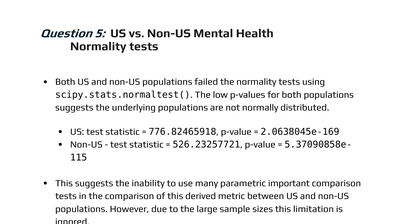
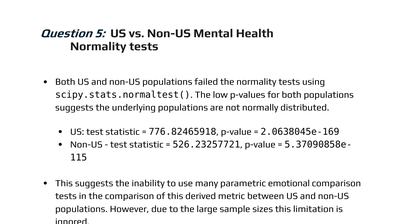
important: important -> emotional (289, 183)
